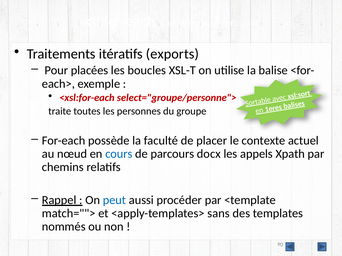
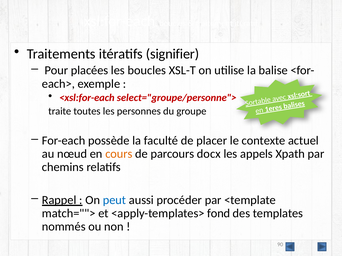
exports: exports -> signifier (173, 54)
cours colour: blue -> orange (119, 154)
sans: sans -> fond (219, 214)
